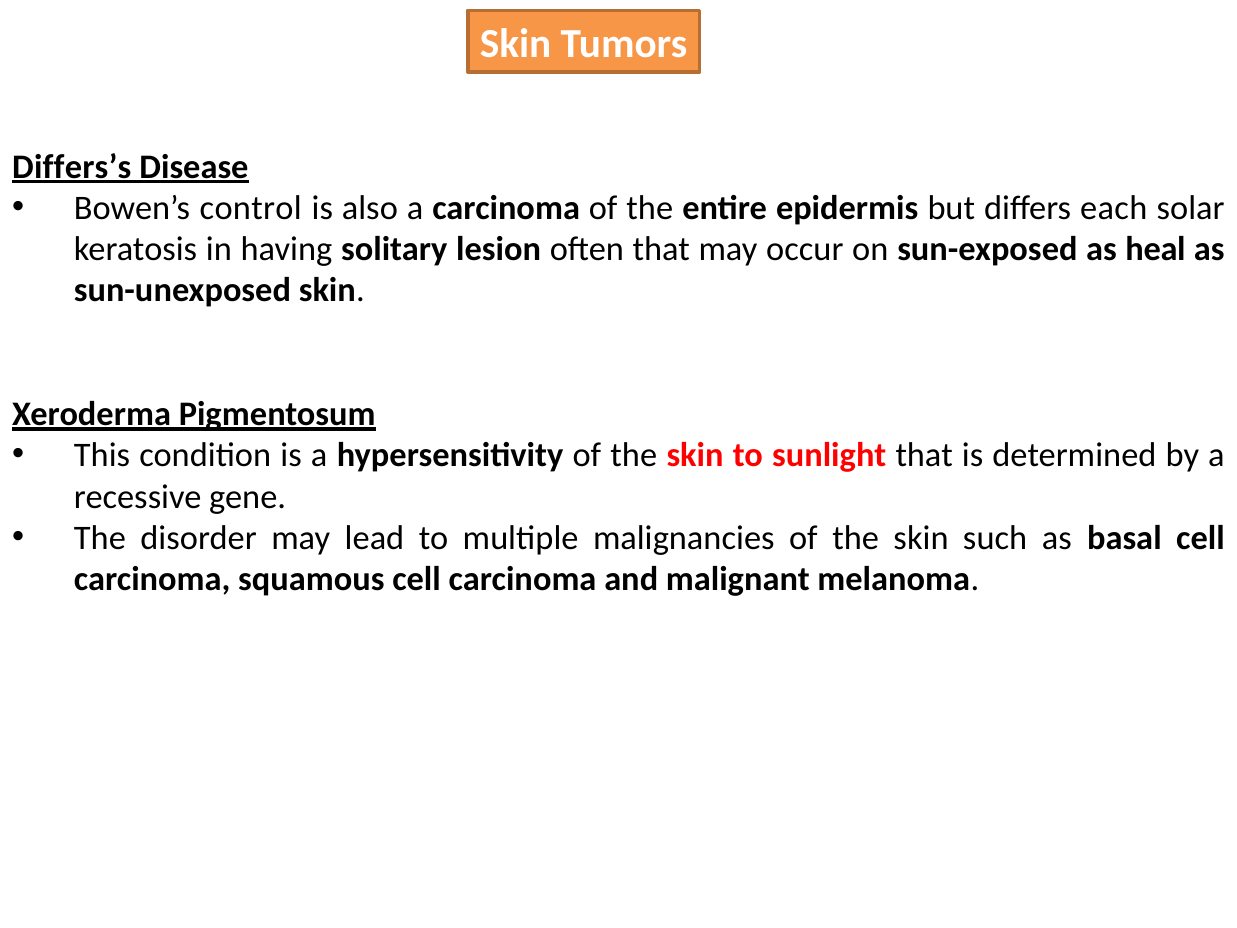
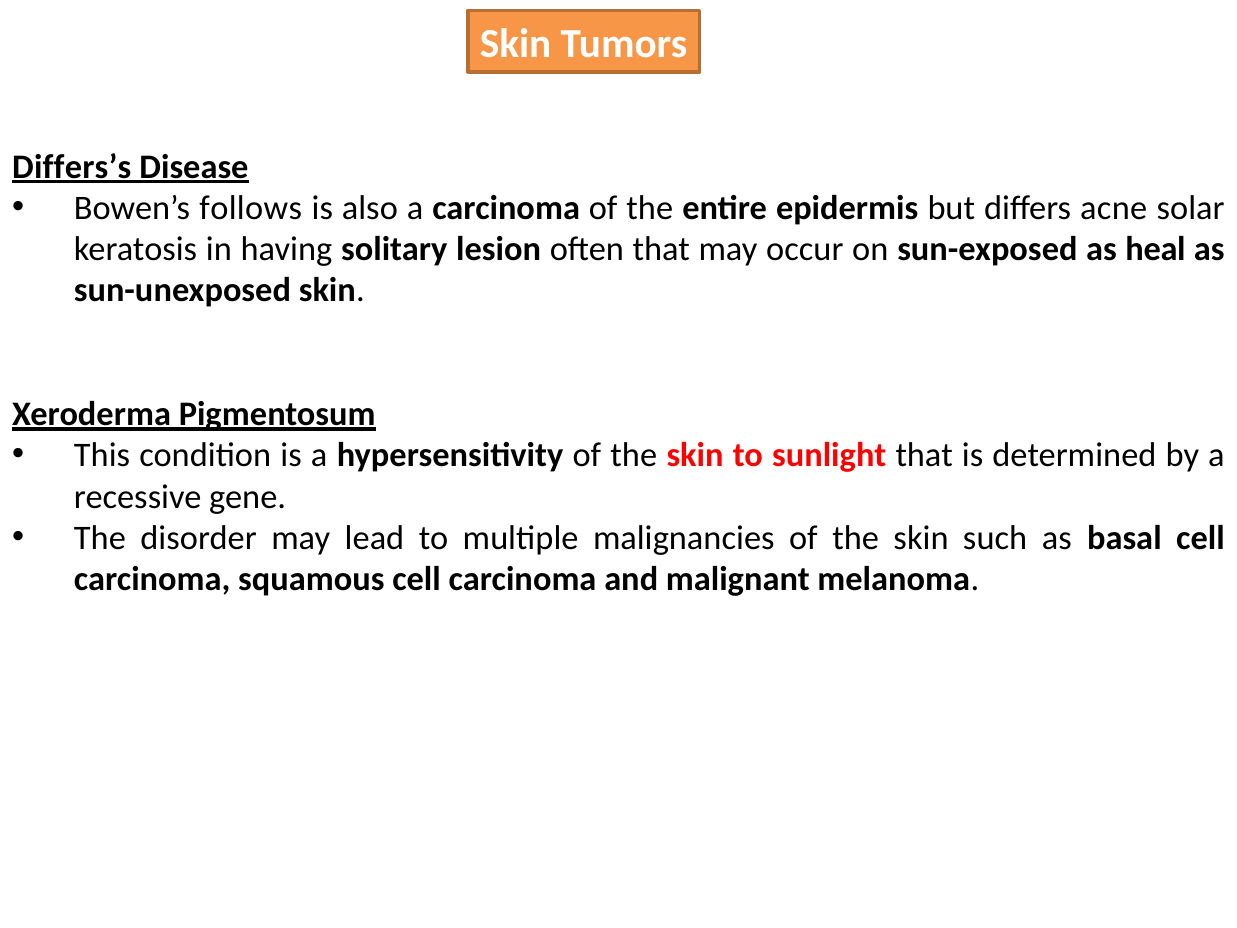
control: control -> follows (251, 208)
each: each -> acne (1114, 208)
